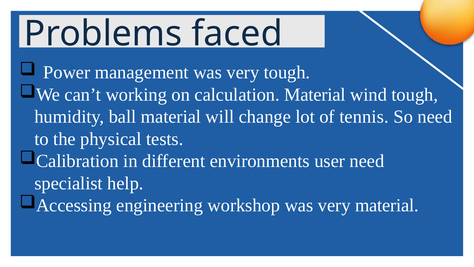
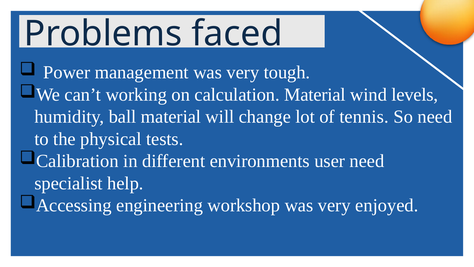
wind tough: tough -> levels (415, 95)
very material: material -> enjoyed (387, 205)
